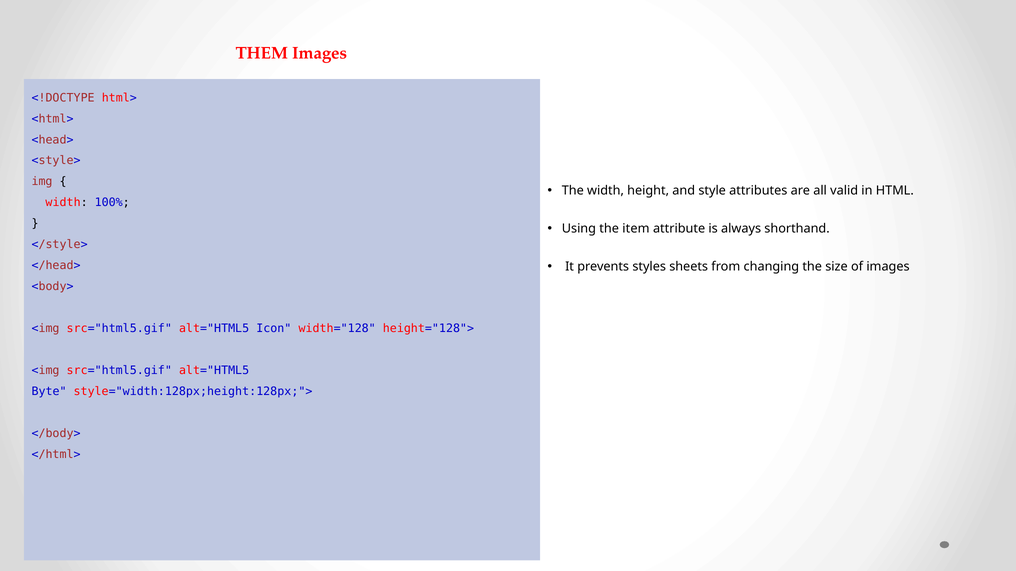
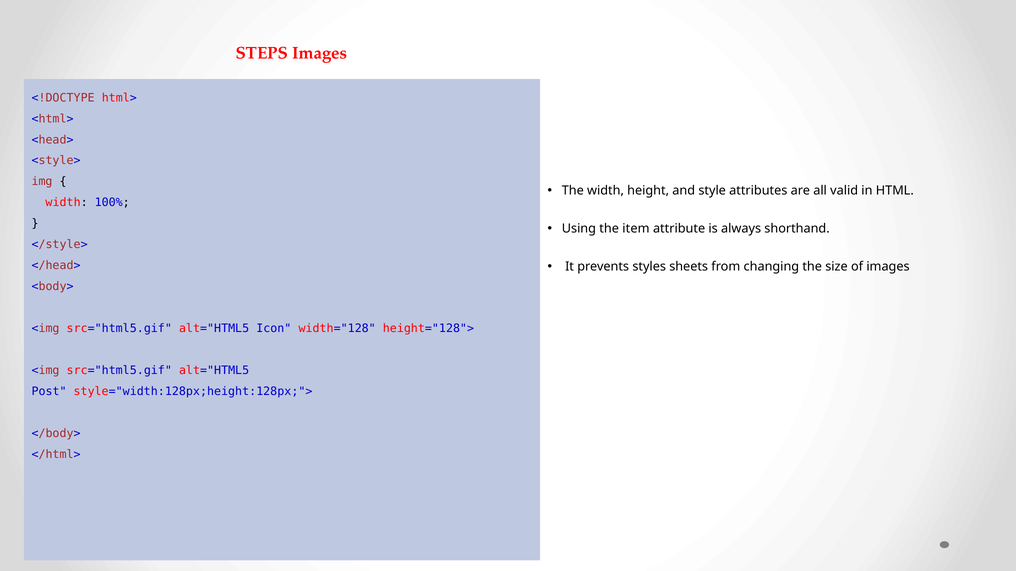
THEM: THEM -> STEPS (262, 53)
Byte: Byte -> Post (49, 392)
